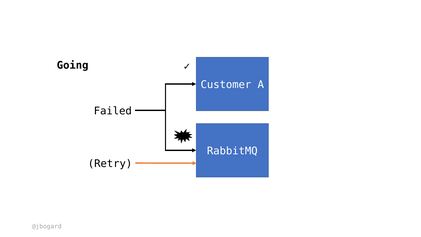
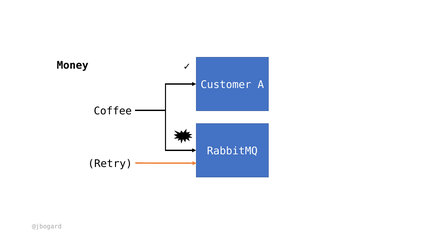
Going: Going -> Money (73, 65)
Failed: Failed -> Coffee (113, 111)
